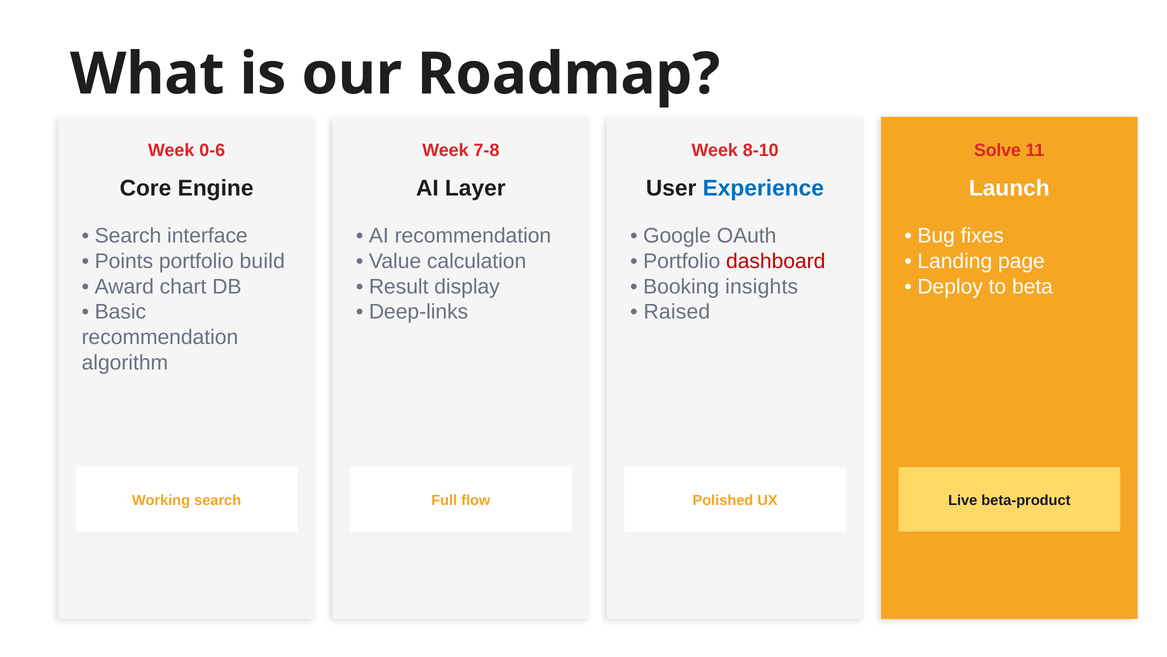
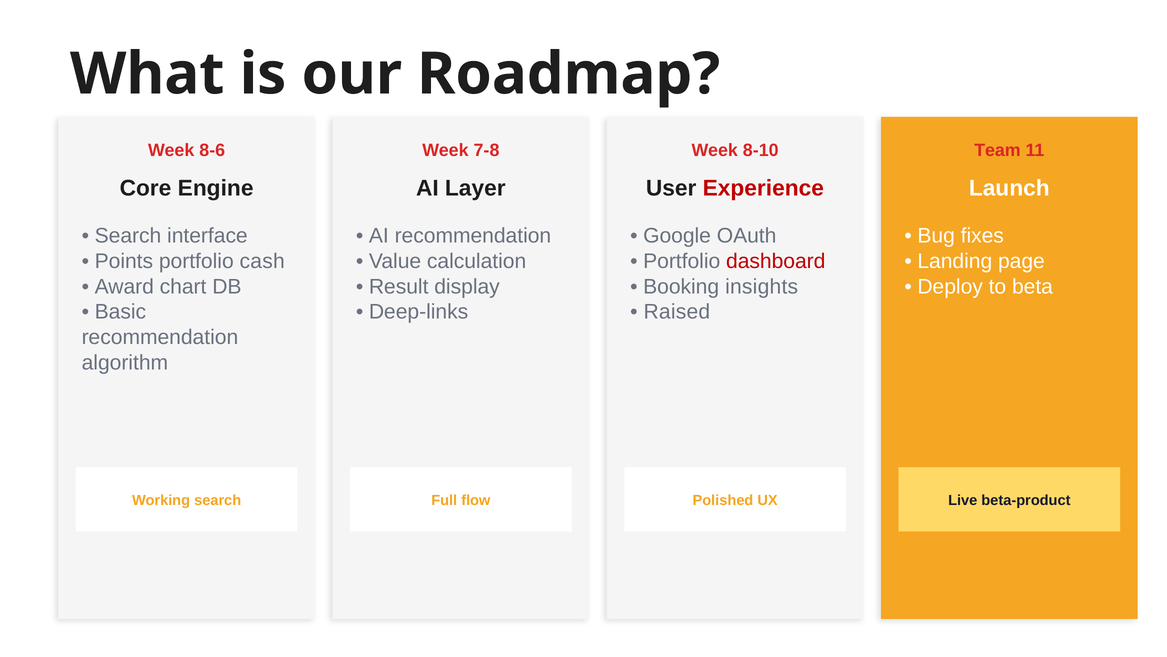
0-6: 0-6 -> 8-6 (212, 150)
Solve: Solve -> Team (997, 150)
Experience colour: blue -> red (763, 188)
build: build -> cash (262, 261)
